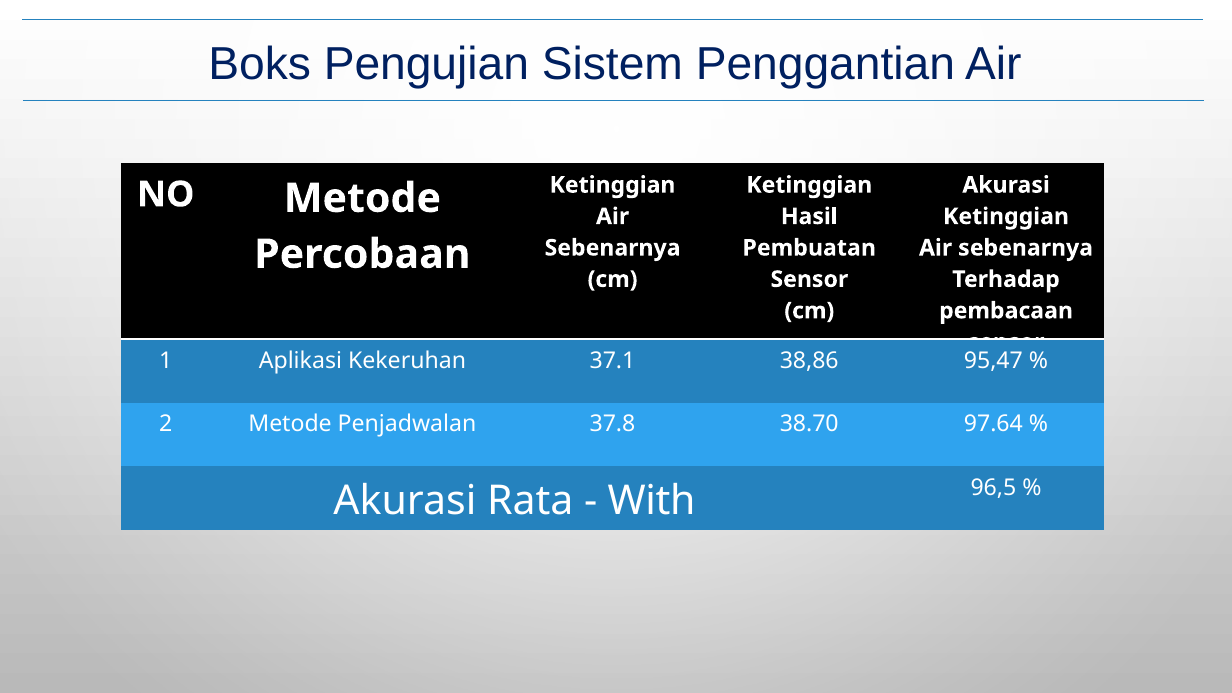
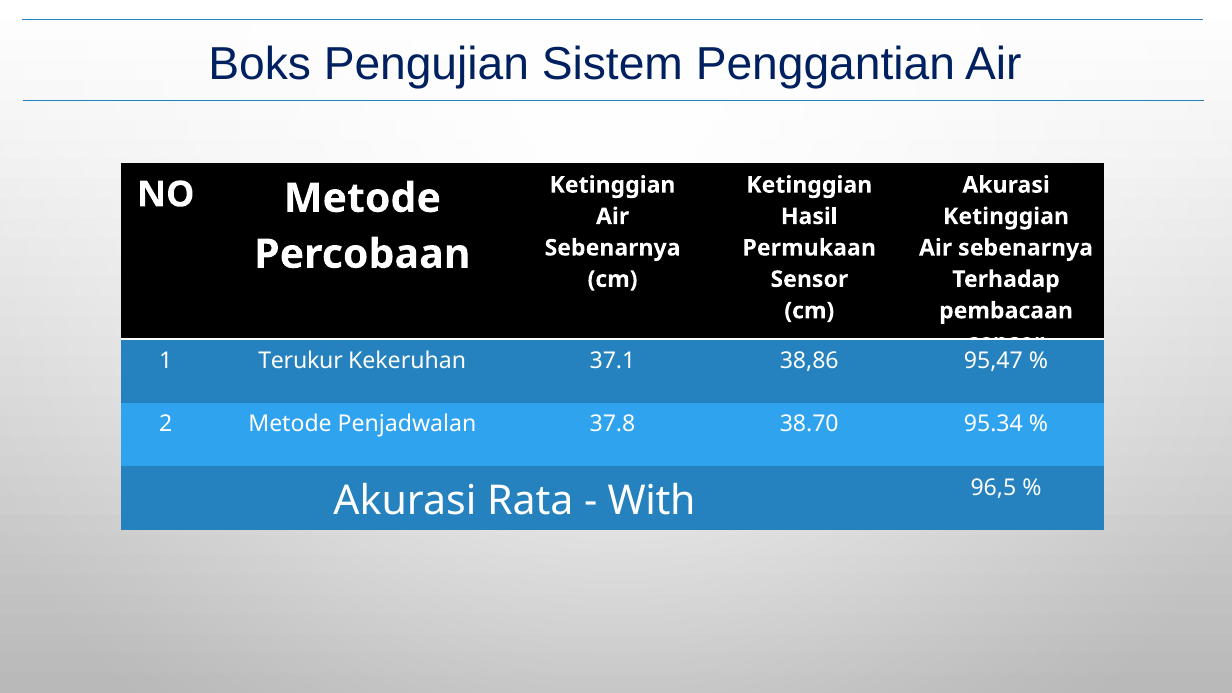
Pembuatan: Pembuatan -> Permukaan (809, 248)
Aplikasi: Aplikasi -> Terukur (301, 361)
97.64: 97.64 -> 95.34 (993, 424)
